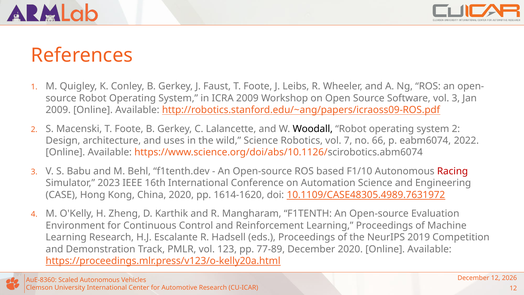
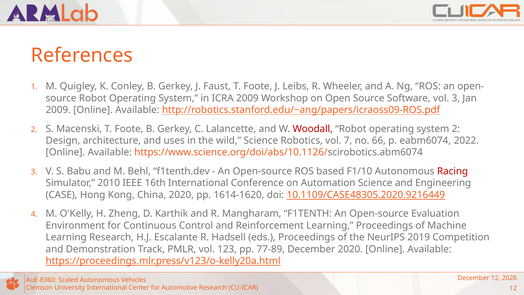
Woodall colour: black -> red (313, 129)
2023: 2023 -> 2010 (109, 183)
10.1109/CASE48305.4989.7631972: 10.1109/CASE48305.4989.7631972 -> 10.1109/CASE48305.2020.9216449 (366, 195)
